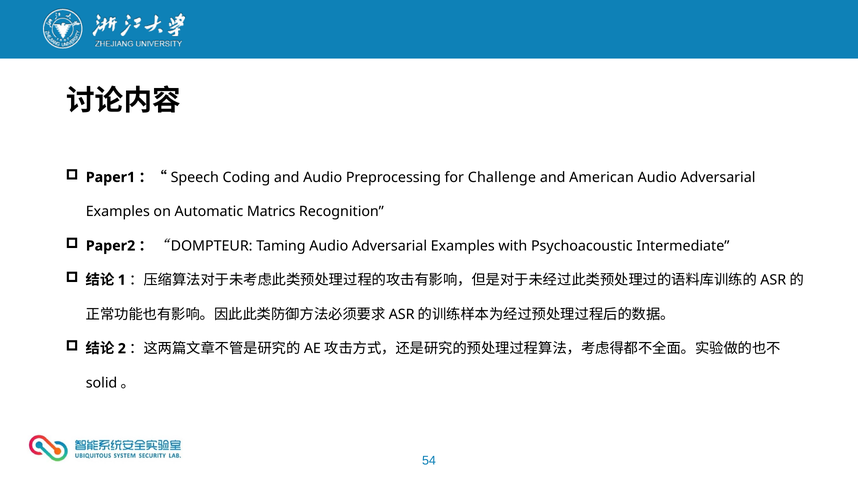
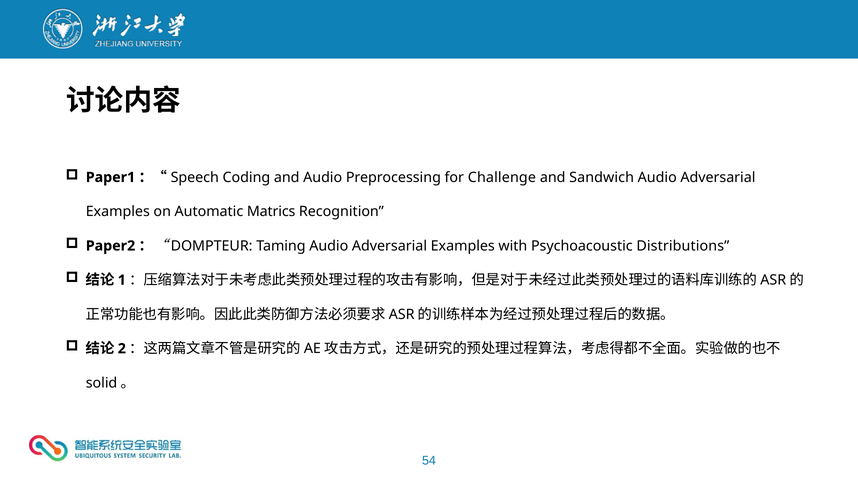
American: American -> Sandwich (602, 178)
Intermediate: Intermediate -> Distributions (683, 246)
